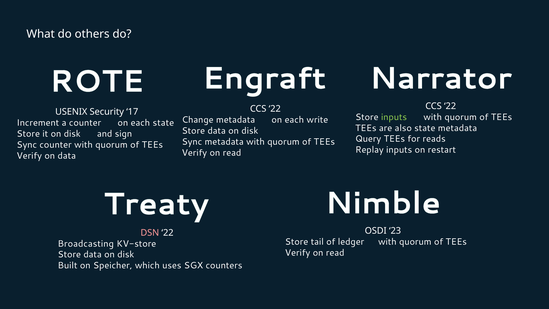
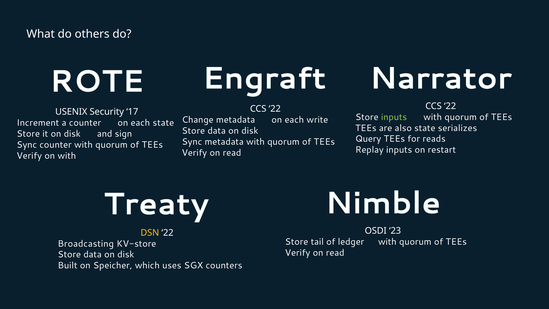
state metadata: metadata -> serializes (457, 128)
on data: data -> with (67, 156)
DSN colour: pink -> yellow (150, 233)
